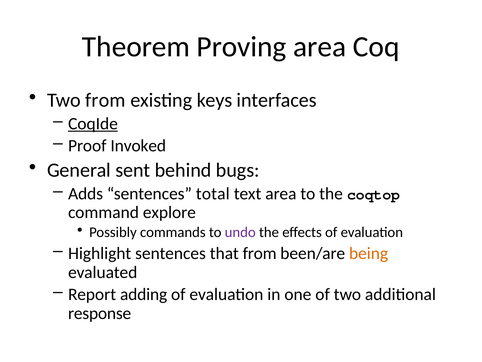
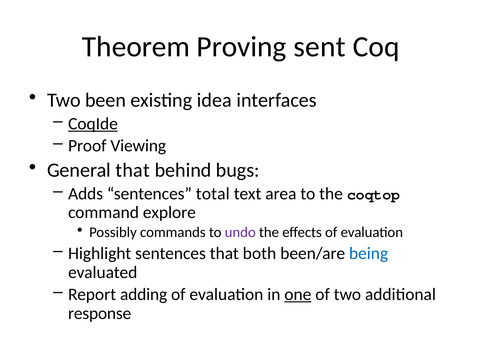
Proving area: area -> sent (320, 47)
Two from: from -> been (106, 100)
keys: keys -> idea (214, 100)
Invoked: Invoked -> Viewing (138, 146)
General sent: sent -> that (133, 170)
that from: from -> both (259, 253)
being colour: orange -> blue (369, 253)
one underline: none -> present (298, 294)
